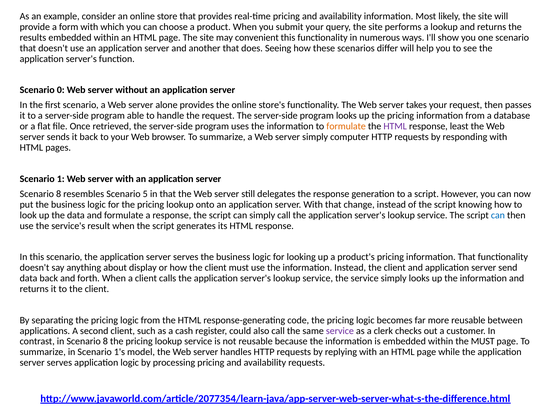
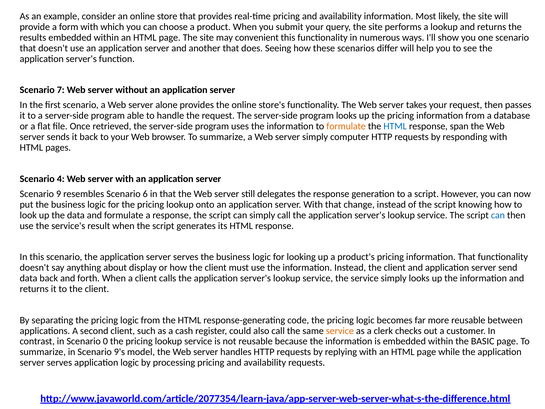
0: 0 -> 7 (61, 90)
HTML colour: purple -> blue (395, 126)
least: least -> span (459, 126)
1: 1 -> 4 (61, 179)
8: 8 -> 9 (59, 194)
5: 5 -> 6 (145, 194)
service colour: purple -> orange (340, 331)
in Scenario 8: 8 -> 0 (105, 341)
the MUST: MUST -> BASIC (483, 341)
1's: 1's -> 9's (119, 352)
